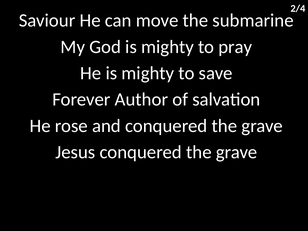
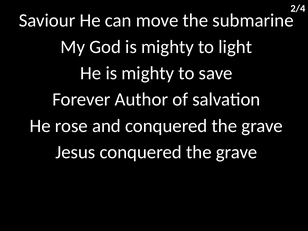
pray: pray -> light (235, 47)
